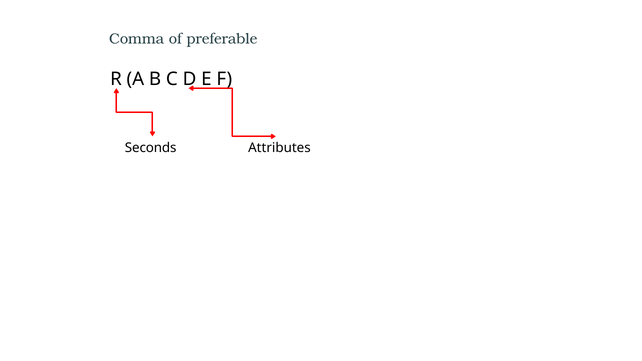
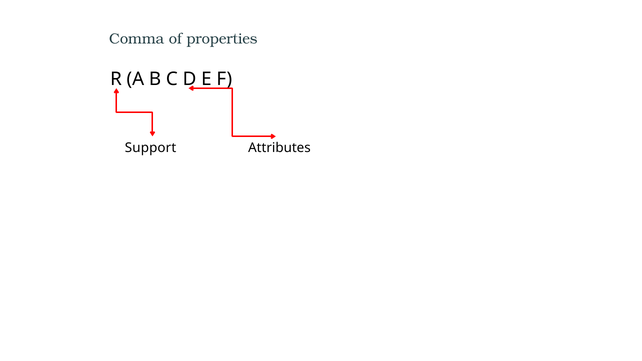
preferable: preferable -> properties (222, 39)
Seconds: Seconds -> Support (151, 148)
